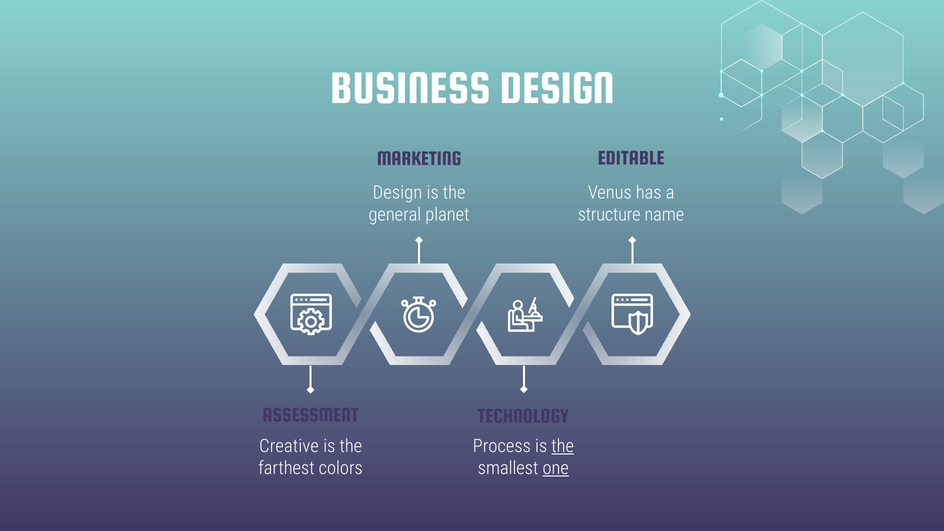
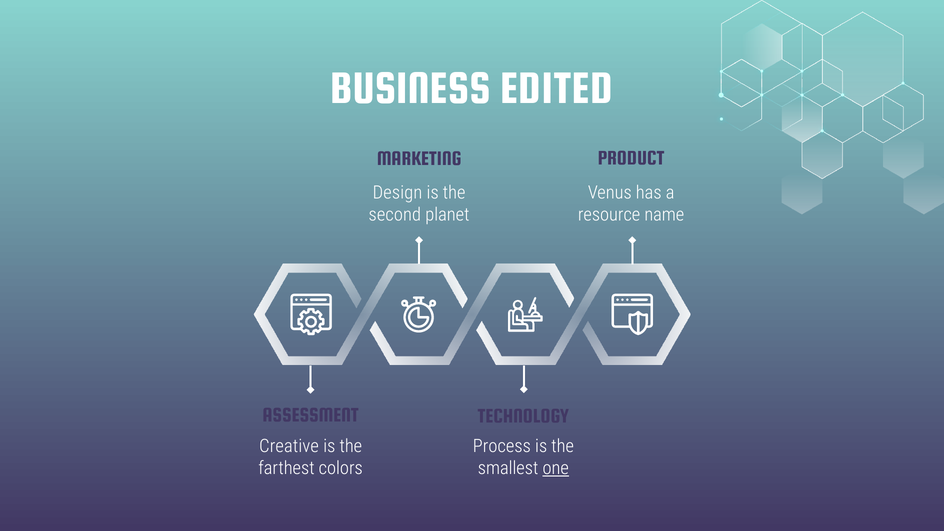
BUSINESS DESIGN: DESIGN -> EDITED (557, 88)
EDITABLE: EDITABLE -> PRODUCT (631, 158)
structure: structure -> resource (609, 215)
general: general -> second (395, 215)
the underline: present -> none (563, 446)
